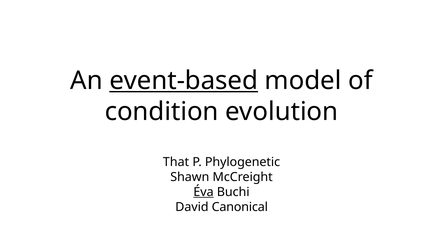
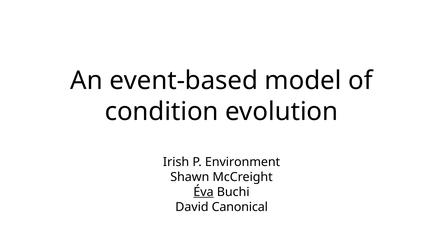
event-based underline: present -> none (184, 81)
That: That -> Irish (176, 162)
Phylogenetic: Phylogenetic -> Environment (243, 162)
